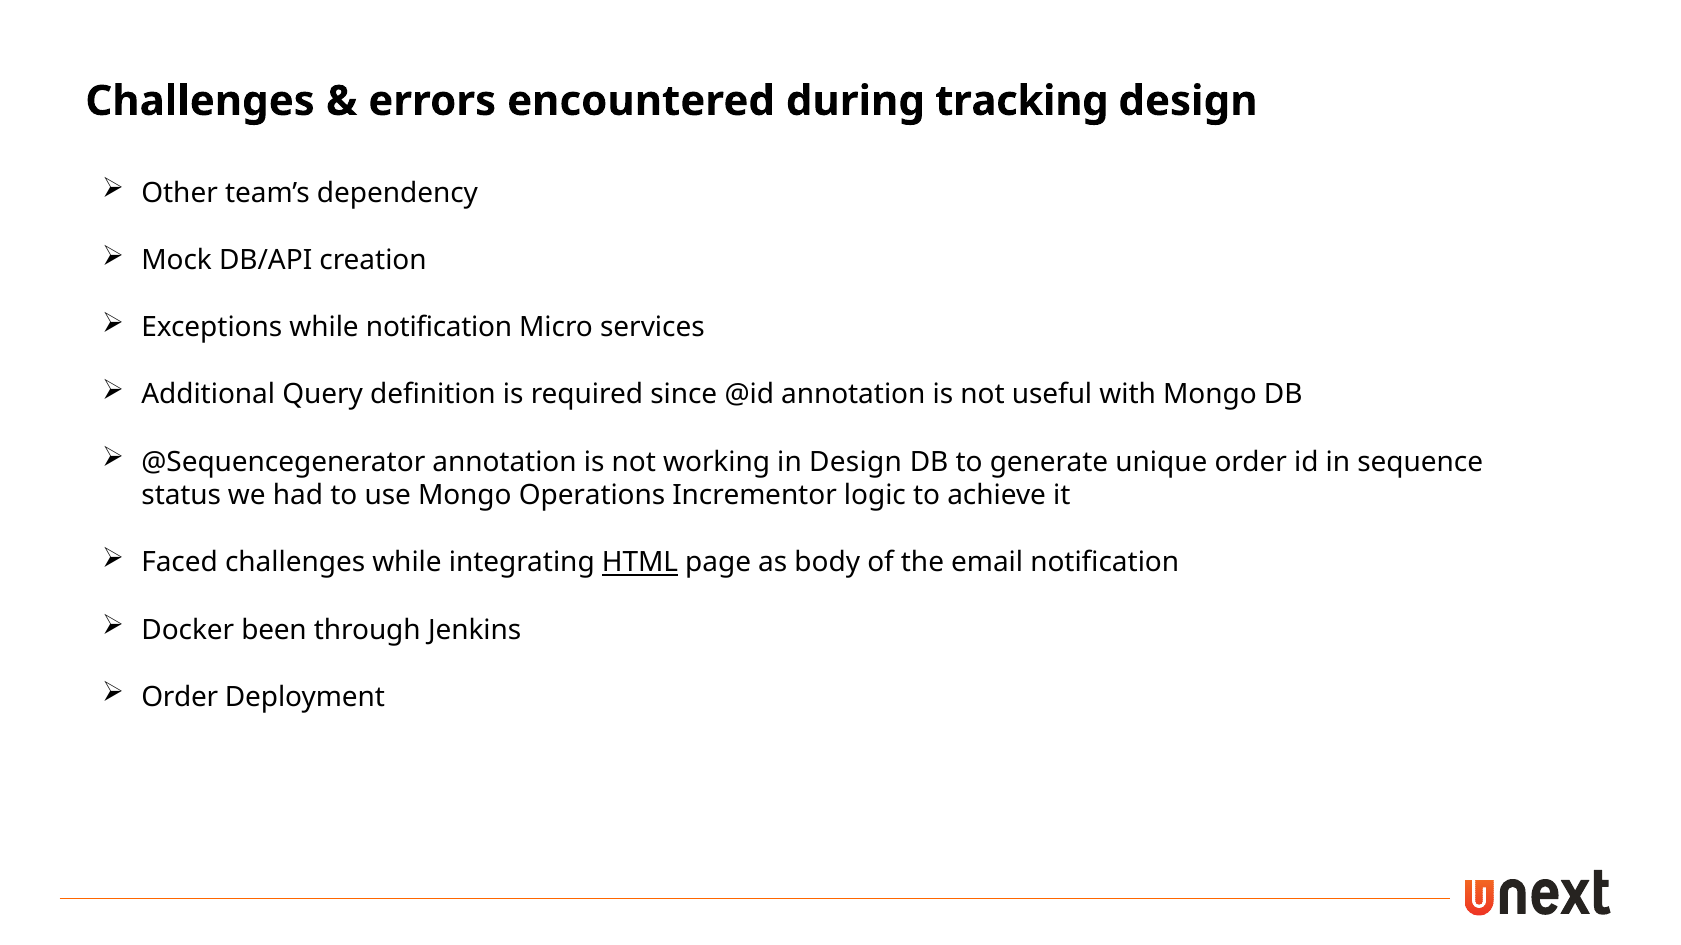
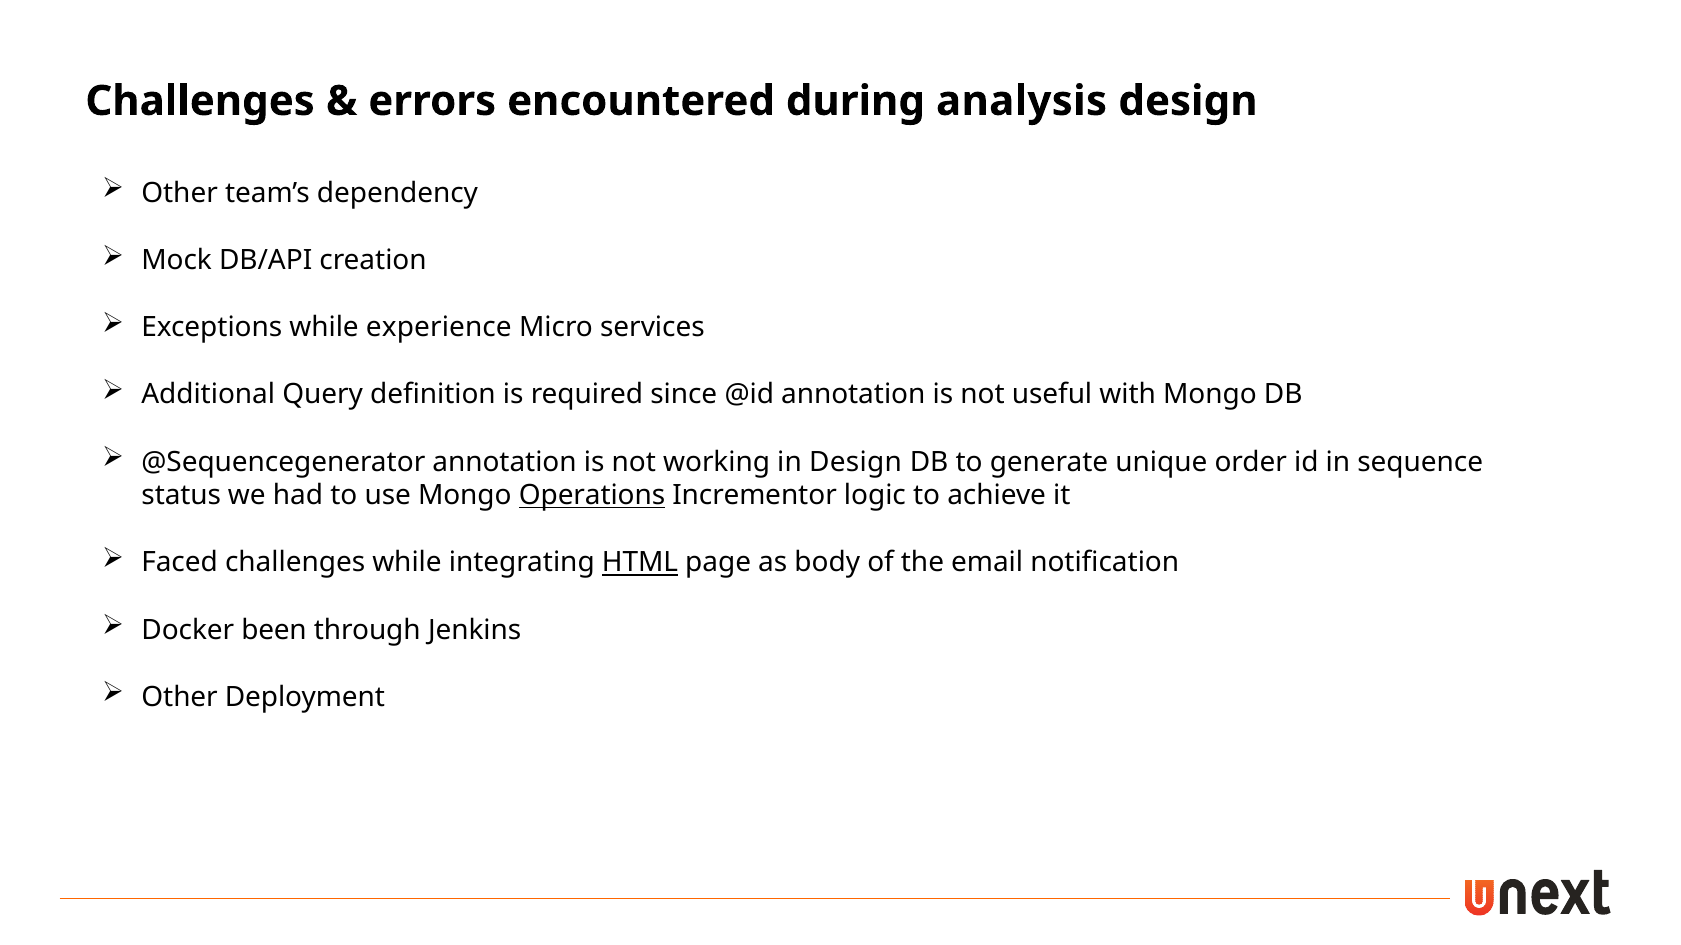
tracking: tracking -> analysis (1022, 101)
while notification: notification -> experience (439, 328)
Operations underline: none -> present (592, 496)
Order: Order -> Other (180, 697)
